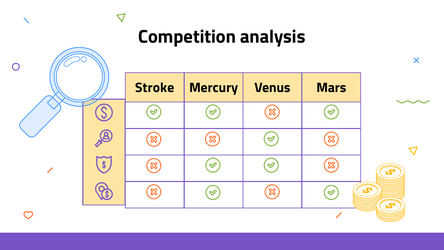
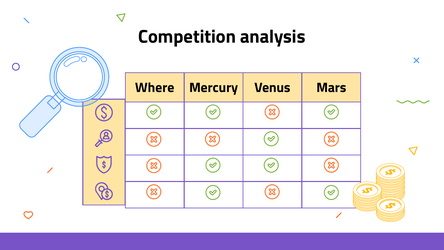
Stroke: Stroke -> Where (155, 88)
